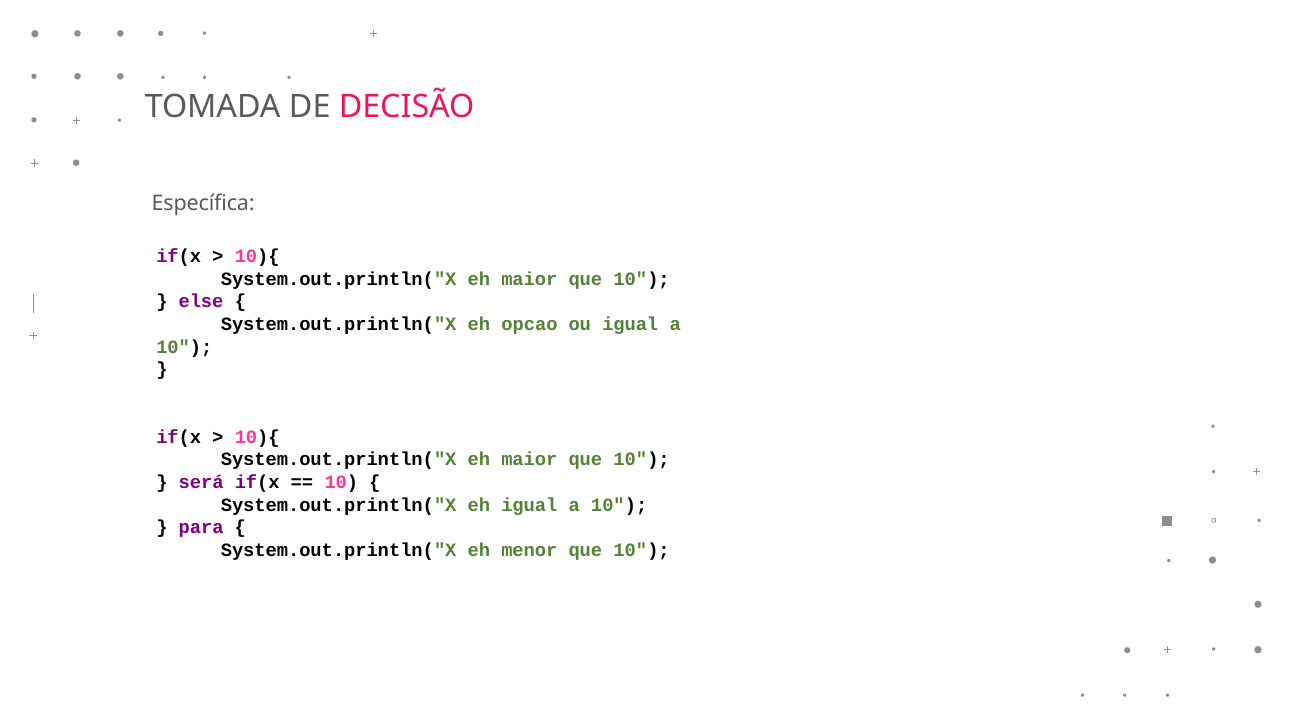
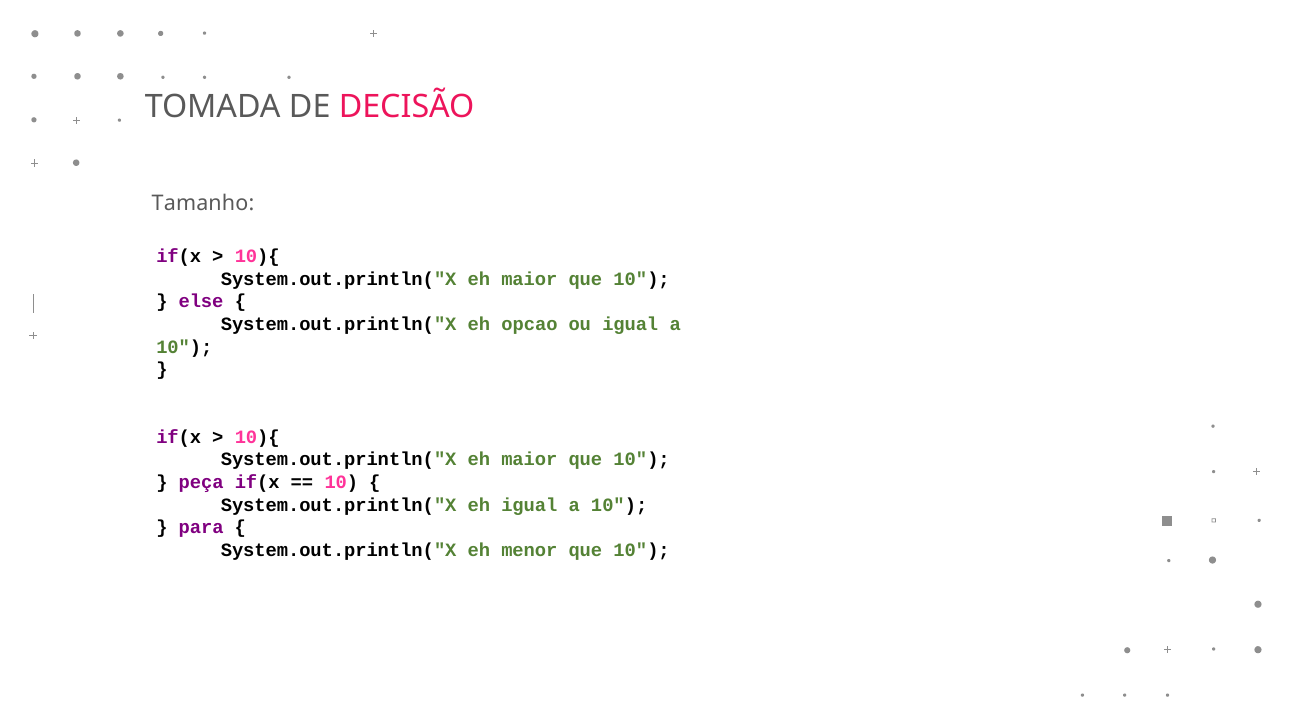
Específica: Específica -> Tamanho (203, 204)
será: será -> peça (201, 482)
